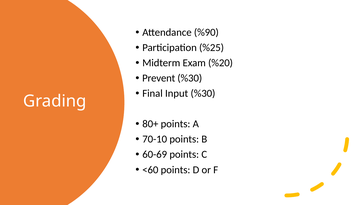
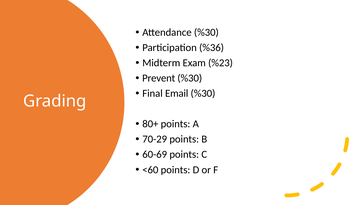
Attendance %90: %90 -> %30 (206, 32)
%25: %25 -> %36 (212, 48)
%20: %20 -> %23 (221, 63)
Input: Input -> Email (177, 93)
70-10: 70-10 -> 70-29 (155, 139)
